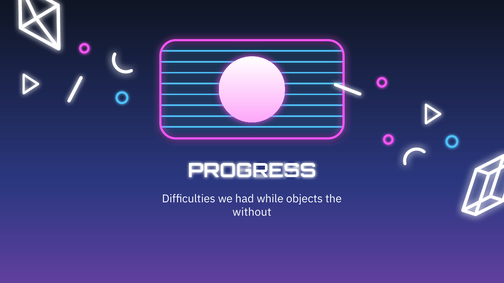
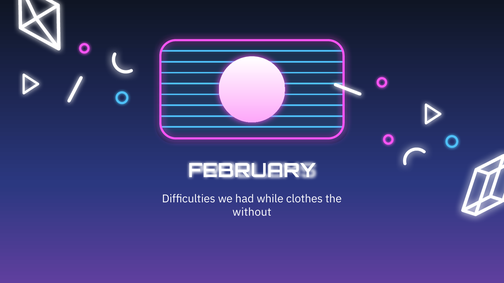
PROGRESS: PROGRESS -> FEBRUARY (252, 171)
objects: objects -> clothes (304, 199)
